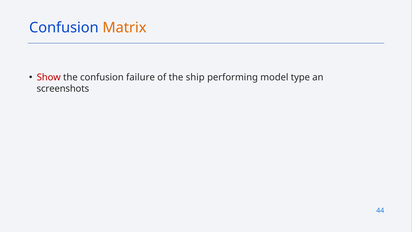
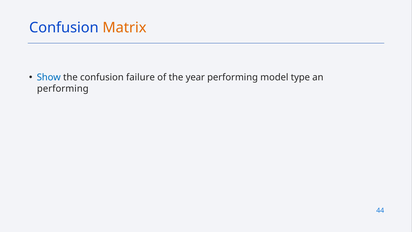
Show colour: red -> blue (49, 77)
ship: ship -> year (195, 77)
screenshots: screenshots -> performing (63, 89)
